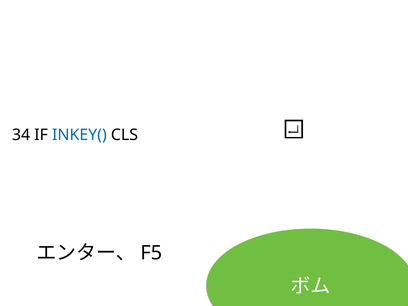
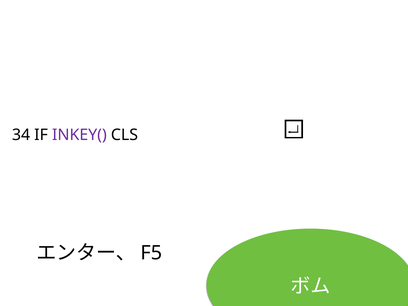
INKEY( colour: blue -> purple (79, 135)
